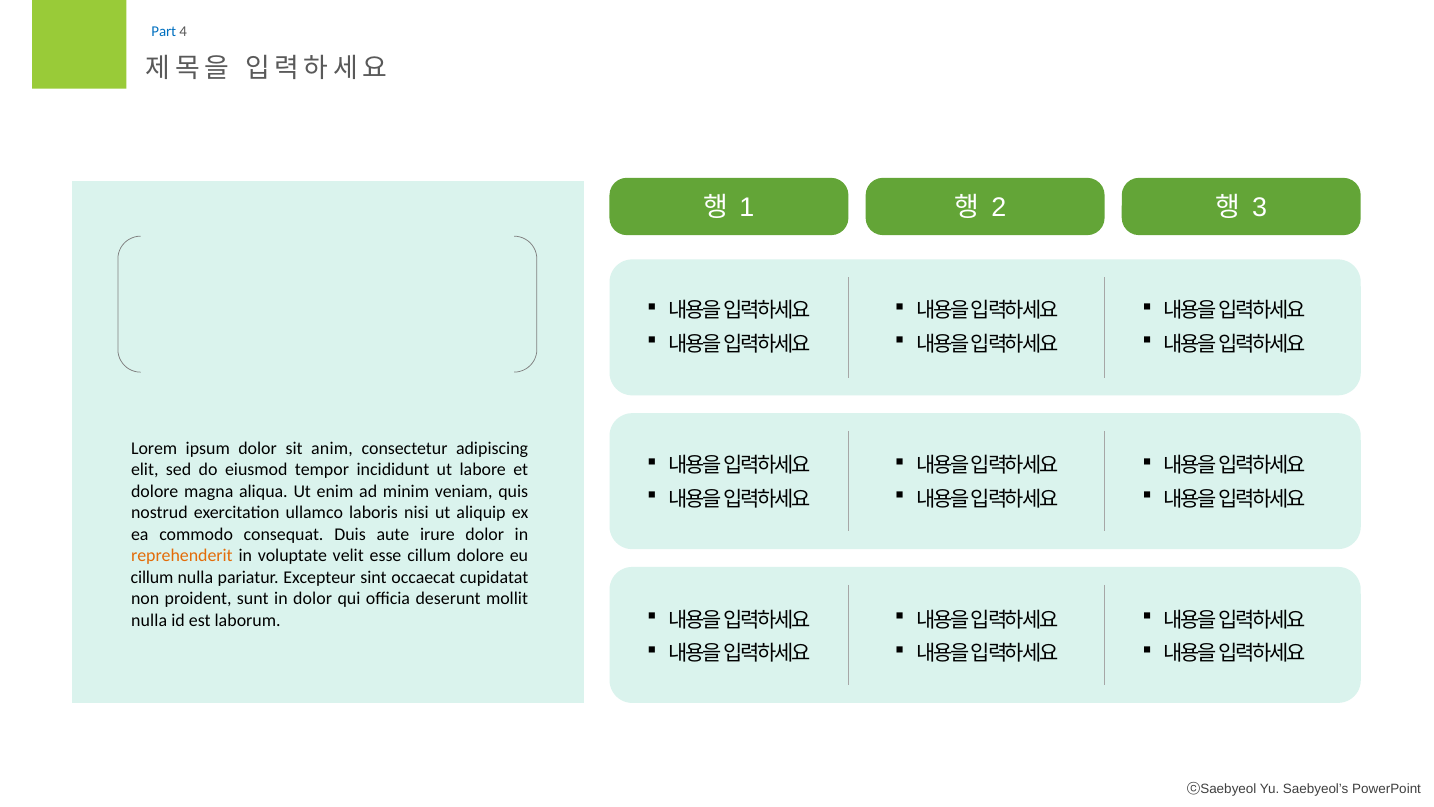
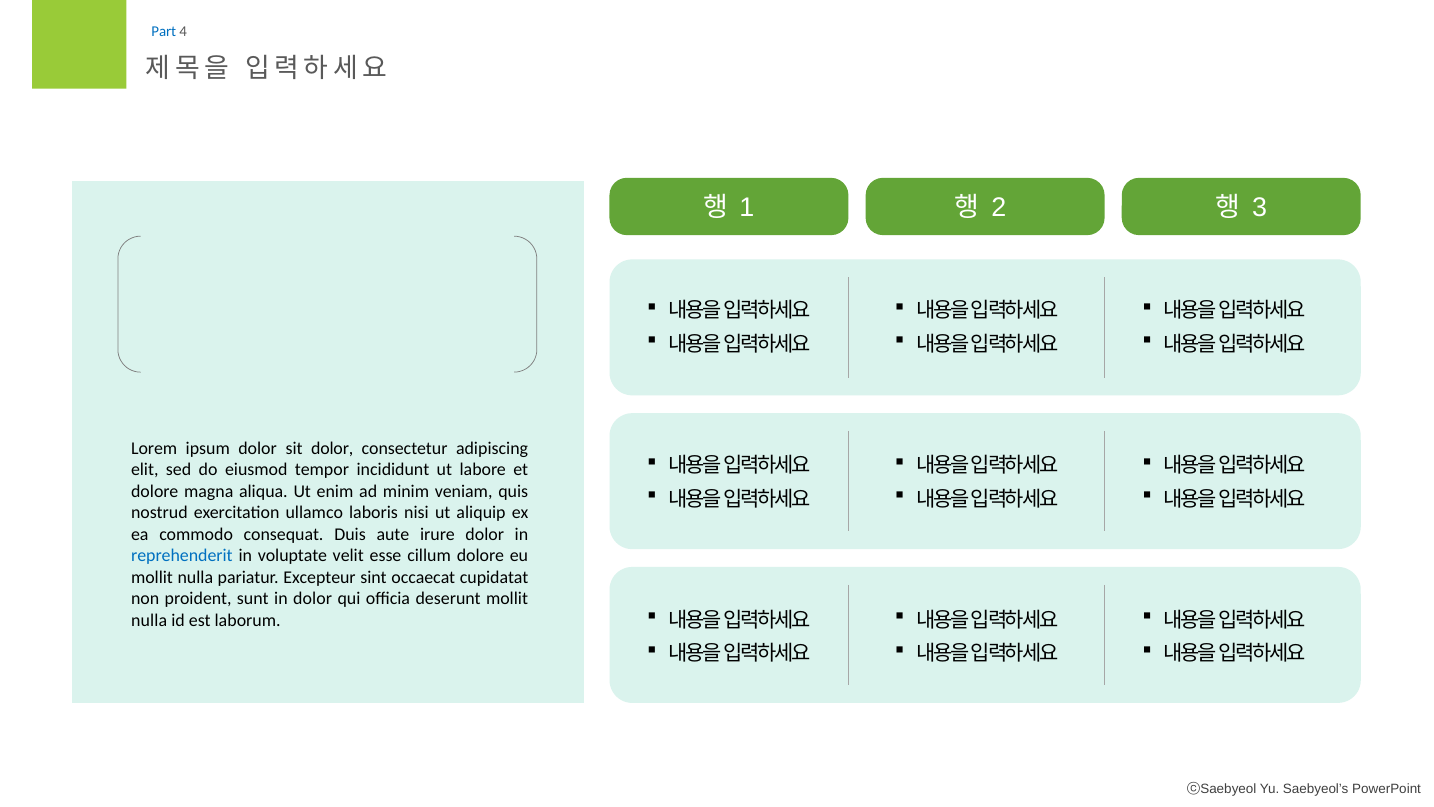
sit anim: anim -> dolor (332, 448)
reprehenderit colour: orange -> blue (182, 556)
cillum: cillum -> mollit (152, 577)
